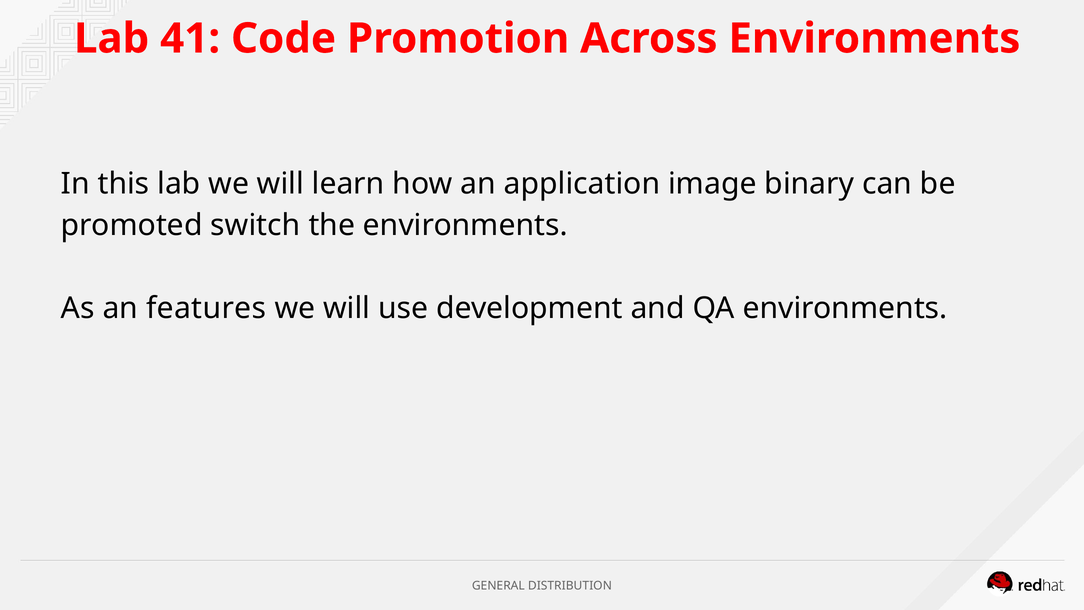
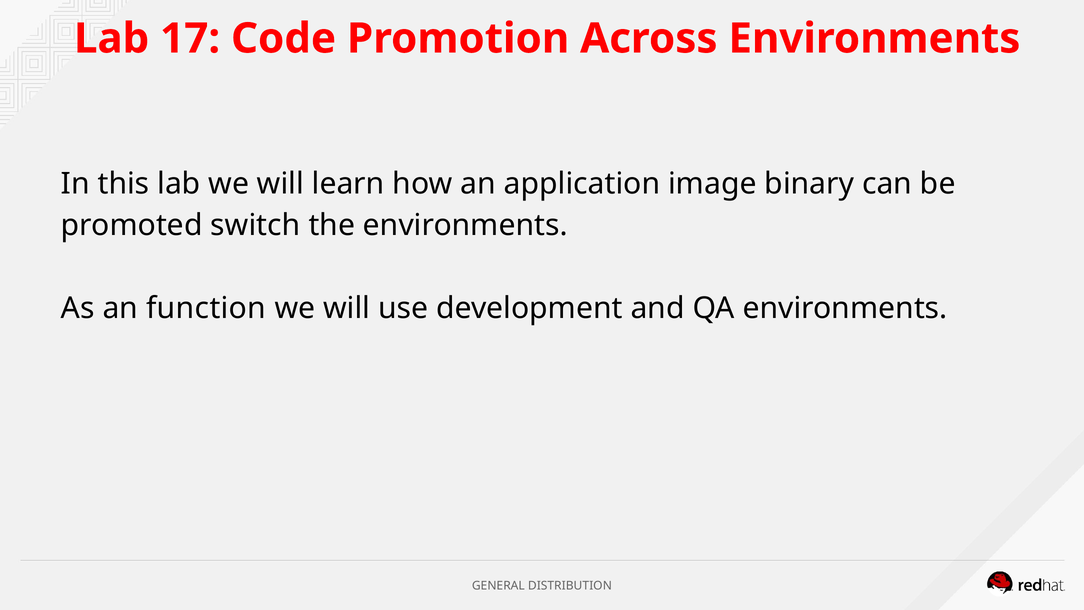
41: 41 -> 17 (190, 39)
features: features -> function (206, 308)
